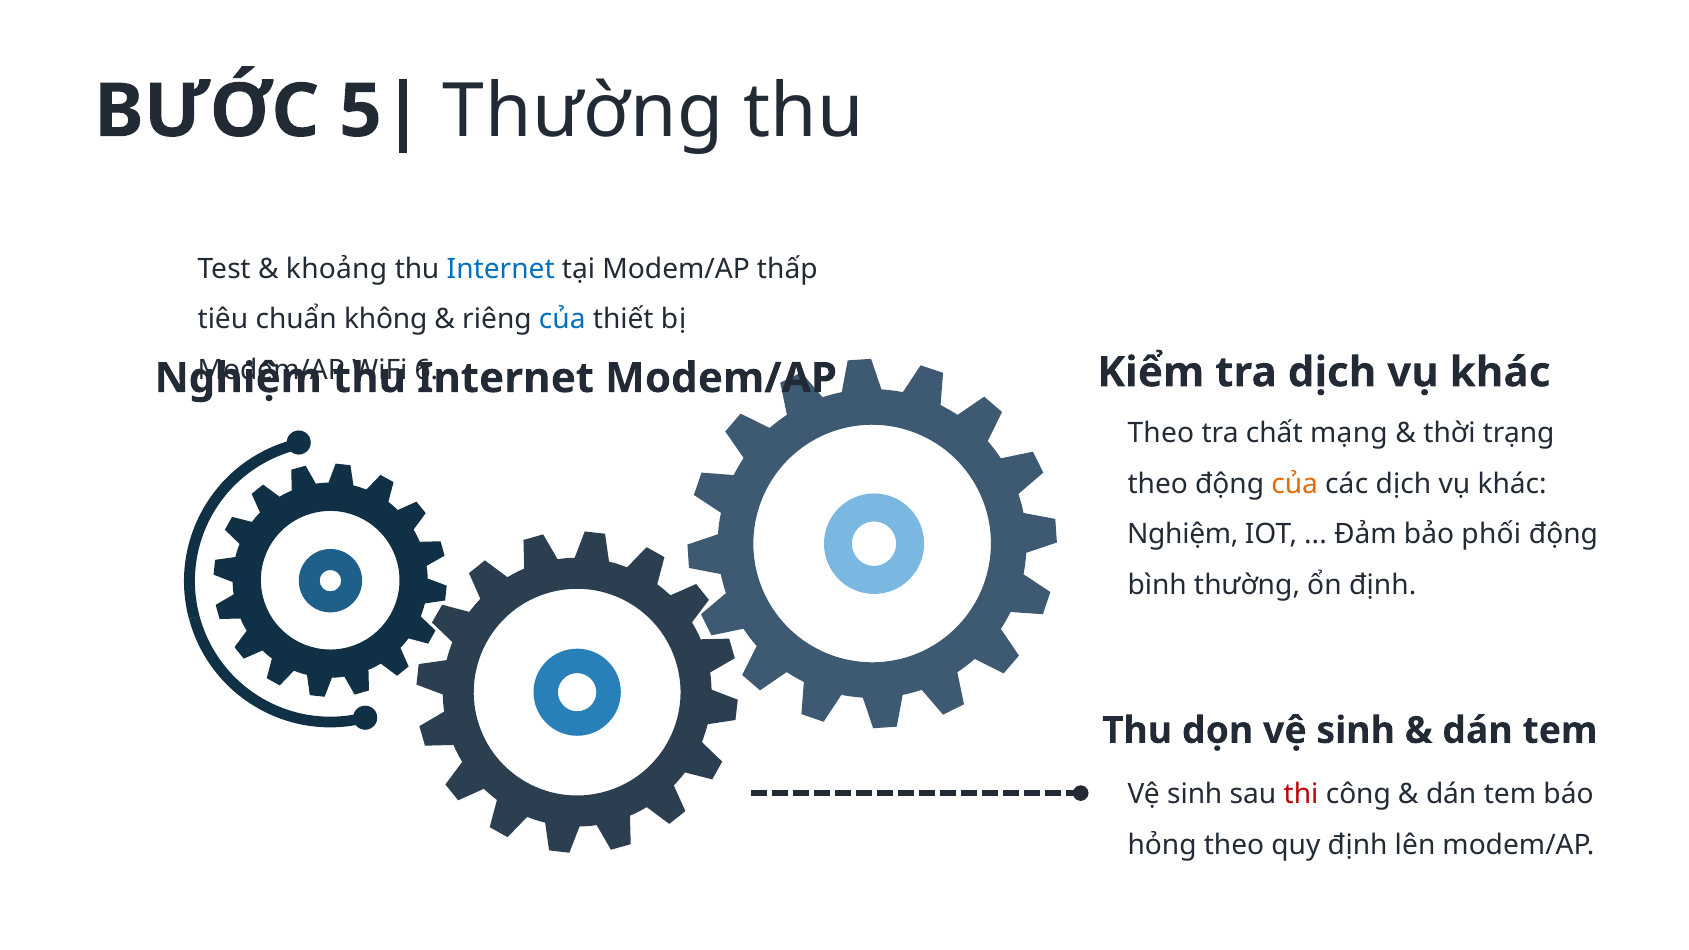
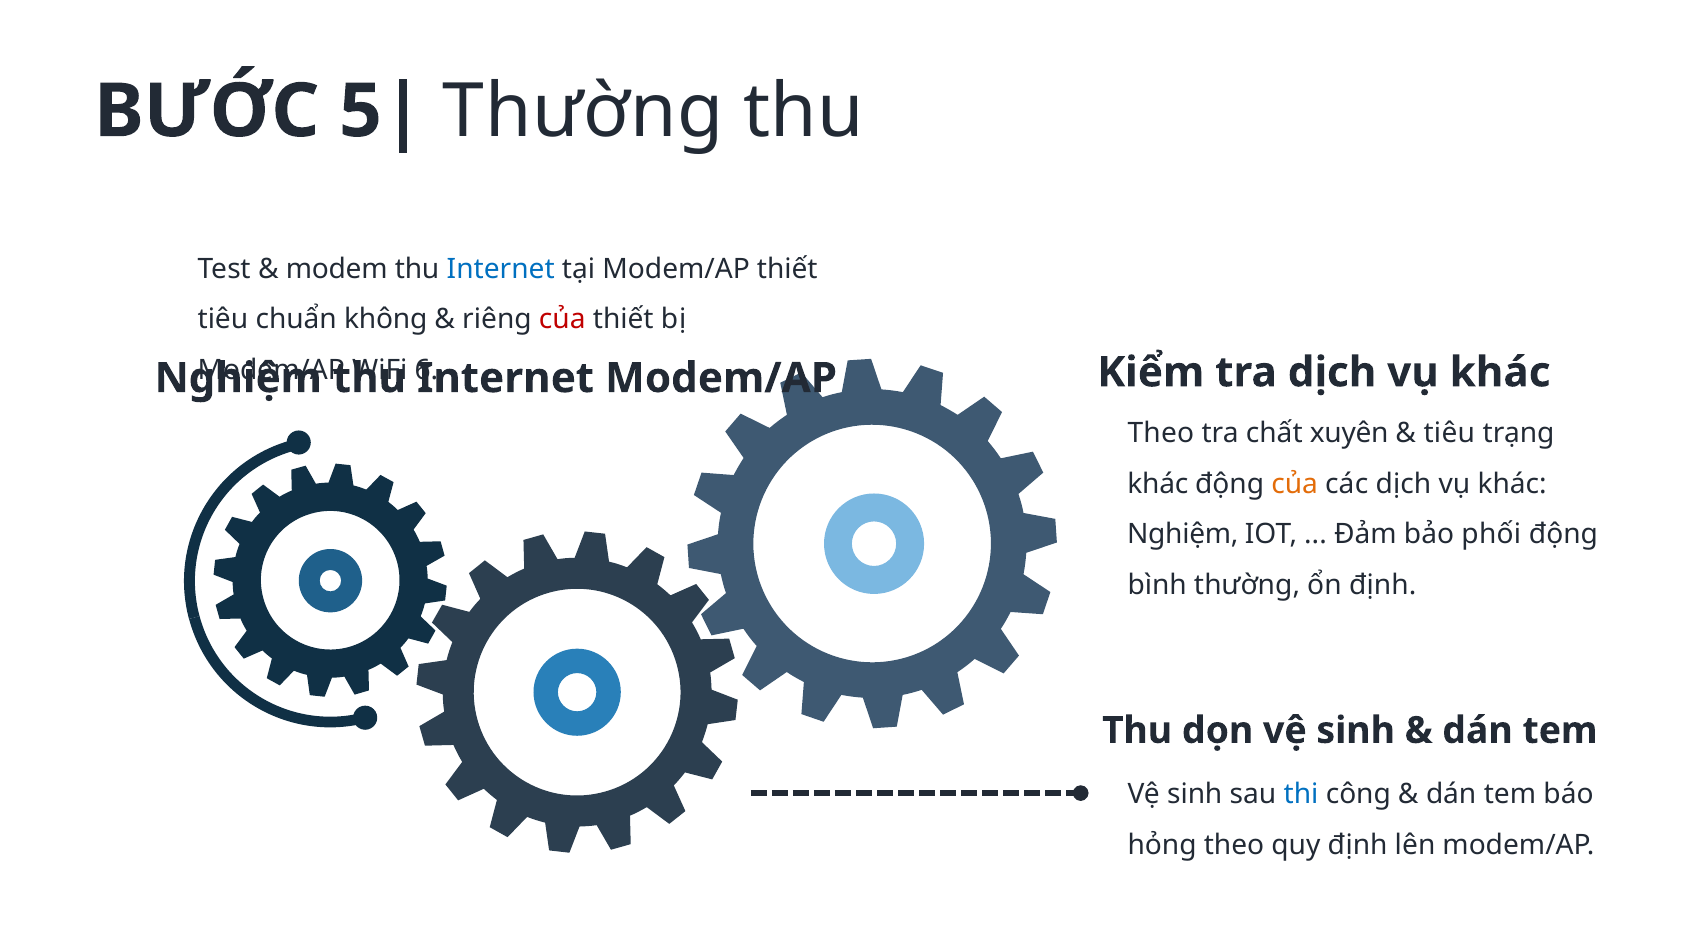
khoảng: khoảng -> modem (337, 269)
Modem/AP thấp: thấp -> thiết (787, 269)
của colour: blue -> red (562, 319)
mạng: mạng -> xuyên (1349, 433)
thời: thời -> tiêu (1449, 433)
theo: theo -> khác (1158, 484)
thi colour: red -> blue (1301, 795)
